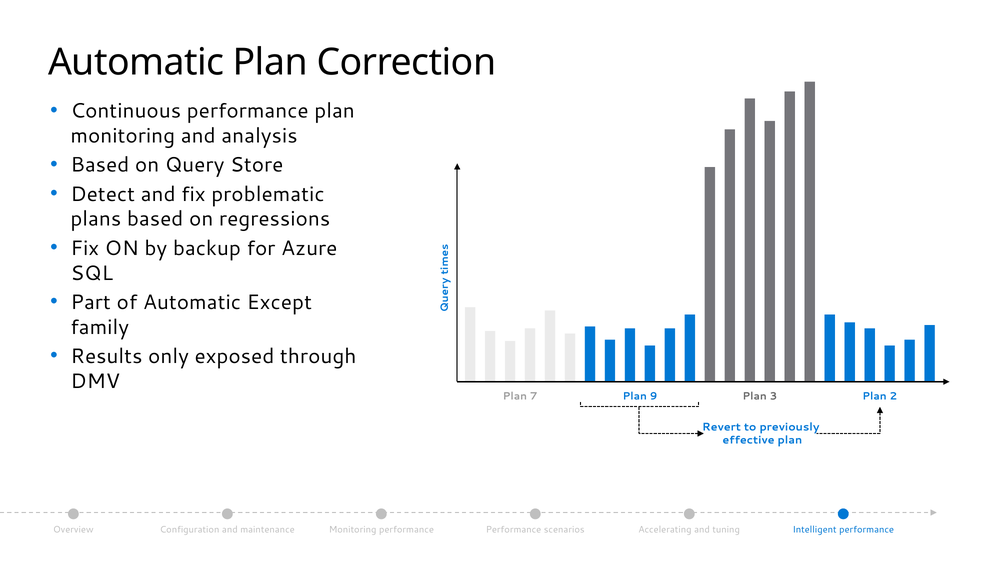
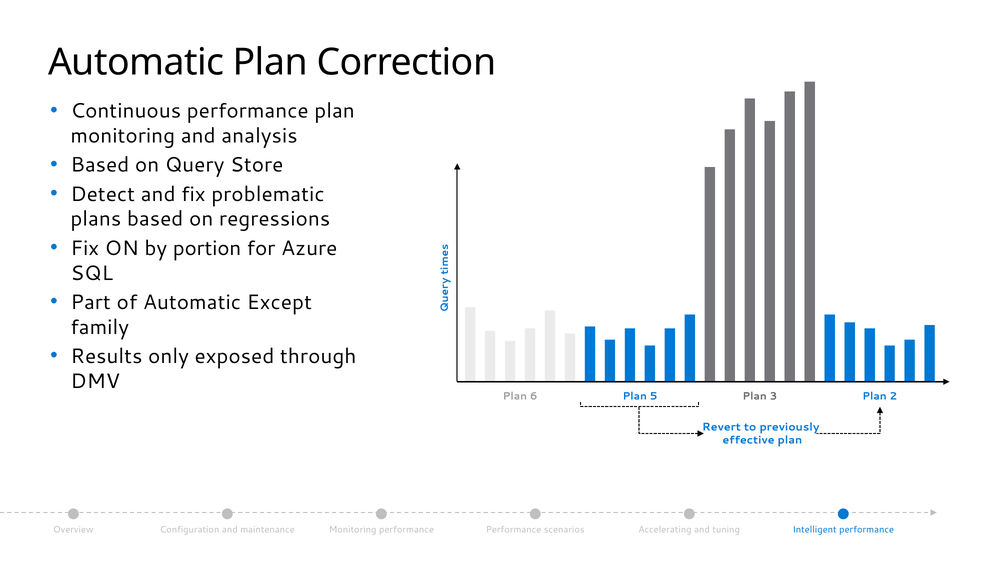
backup: backup -> portion (207, 248)
7: 7 -> 6 (534, 396)
9: 9 -> 5 (654, 396)
